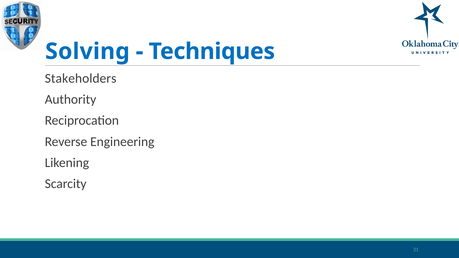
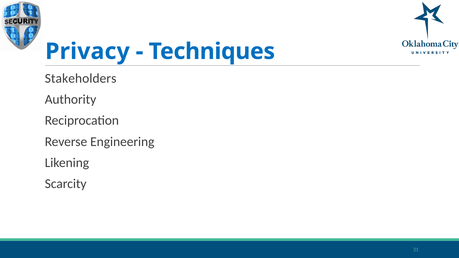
Solving: Solving -> Privacy (87, 51)
